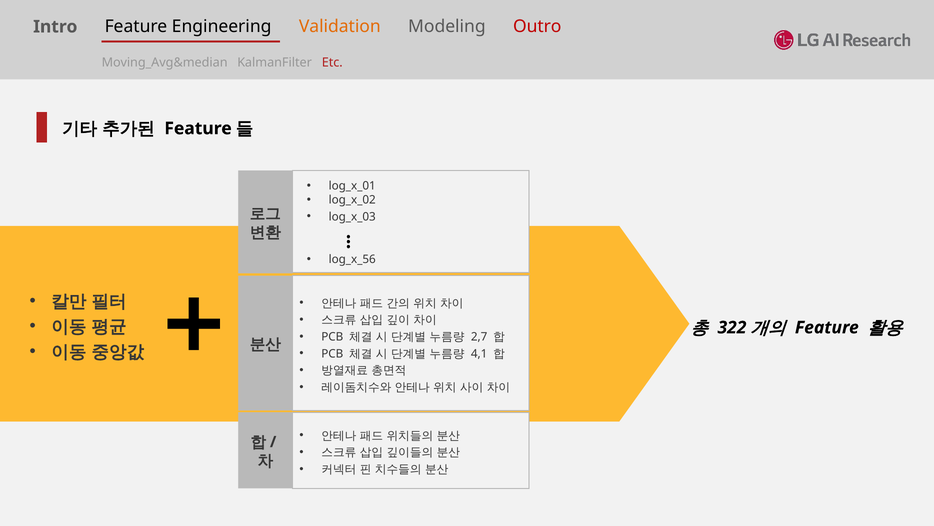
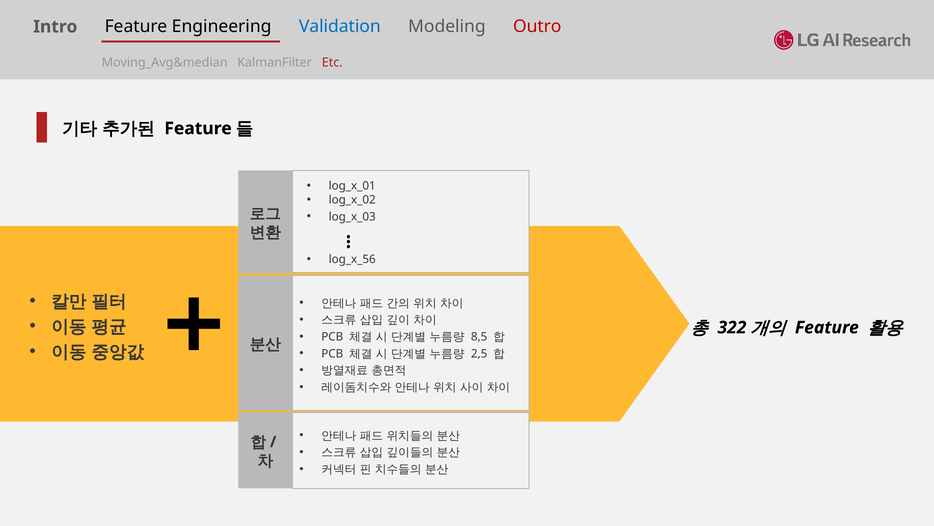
Validation colour: orange -> blue (340, 27)
2,7: 2,7 -> 8,5 (479, 336)
4,1: 4,1 -> 2,5 (479, 353)
